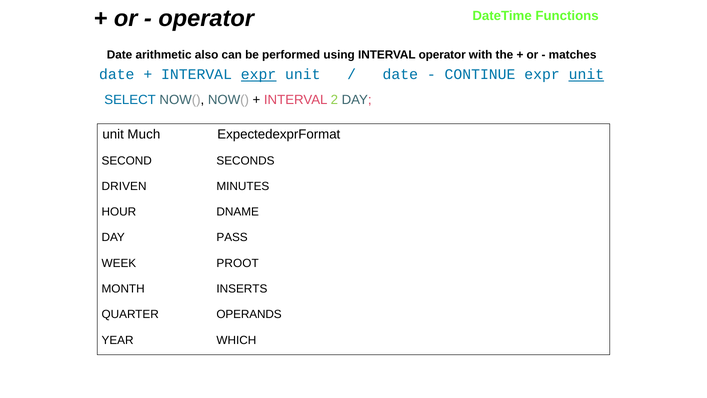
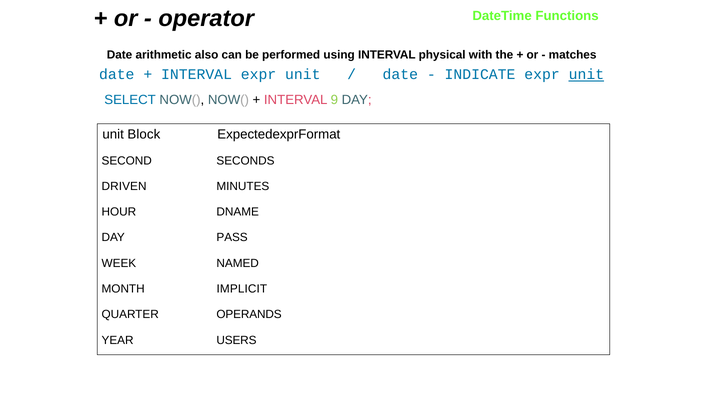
INTERVAL operator: operator -> physical (442, 55)
expr underline: present -> none (259, 74)
CONTINUE: CONTINUE -> INDICATE (480, 74)
2: 2 -> 9 (334, 100)
Much: Much -> Block (144, 134)
PROOT: PROOT -> NAMED (238, 263)
INSERTS: INSERTS -> IMPLICIT (242, 289)
WHICH: WHICH -> USERS (236, 340)
